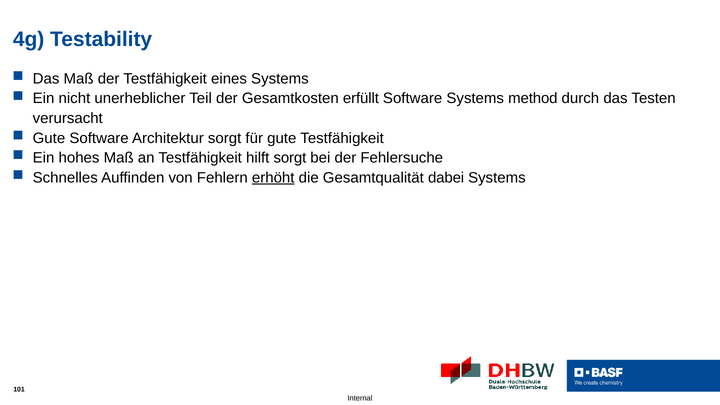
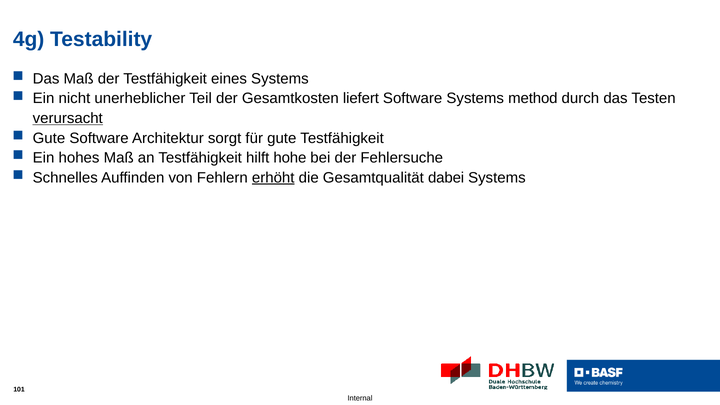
erfüllt: erfüllt -> liefert (361, 99)
verursacht underline: none -> present (68, 118)
hilft sorgt: sorgt -> hohe (290, 158)
